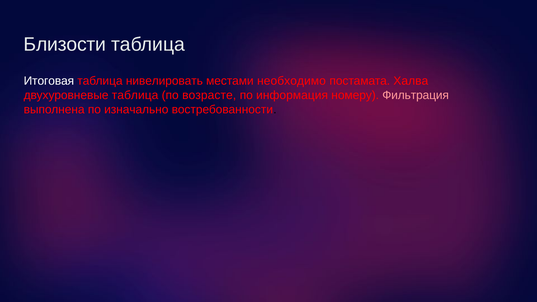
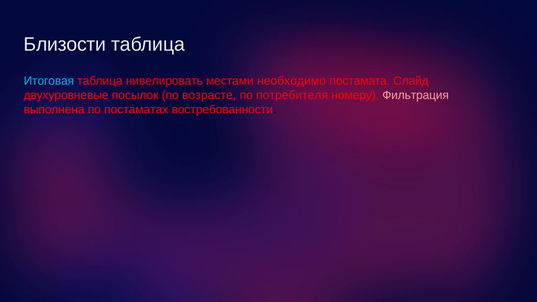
Итоговая colour: white -> light blue (49, 81)
Халва: Халва -> Слайд (411, 81)
двухуровневые таблица: таблица -> посылок (135, 95)
информация: информация -> потребителя (292, 95)
изначально: изначально -> постаматах (136, 110)
